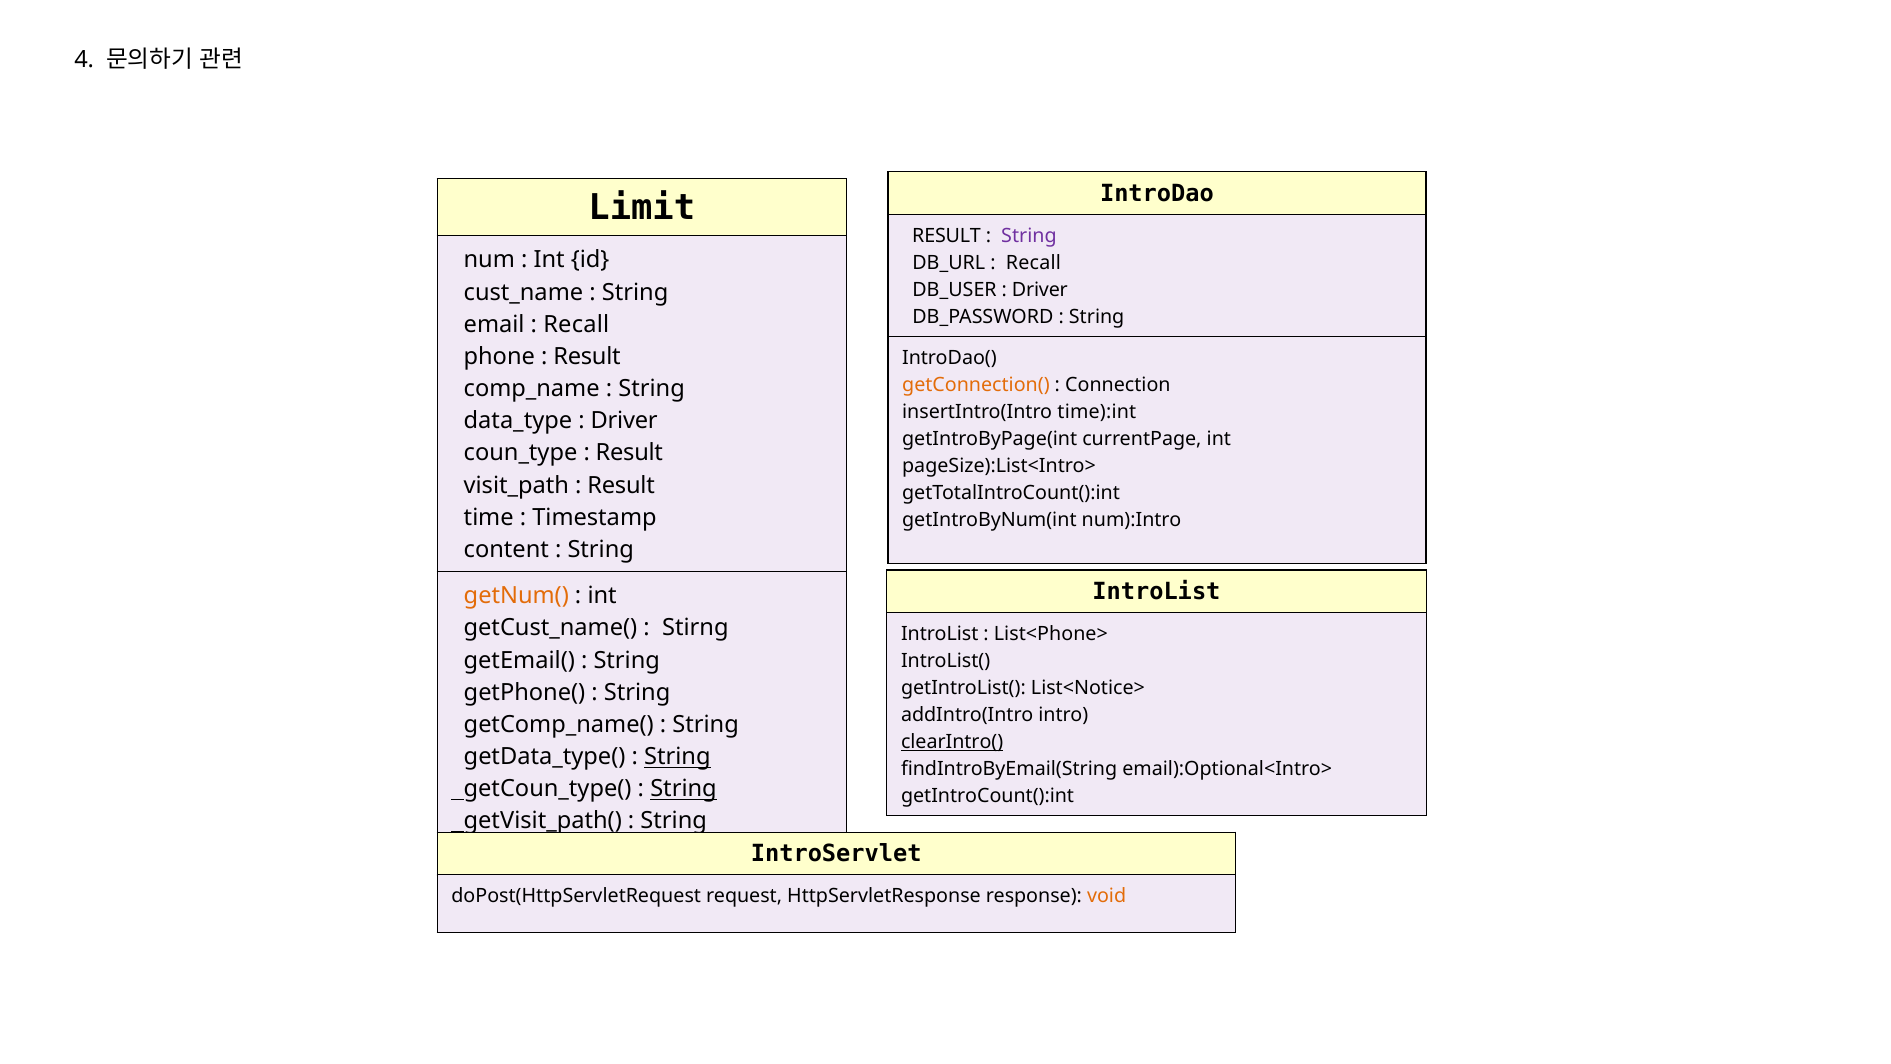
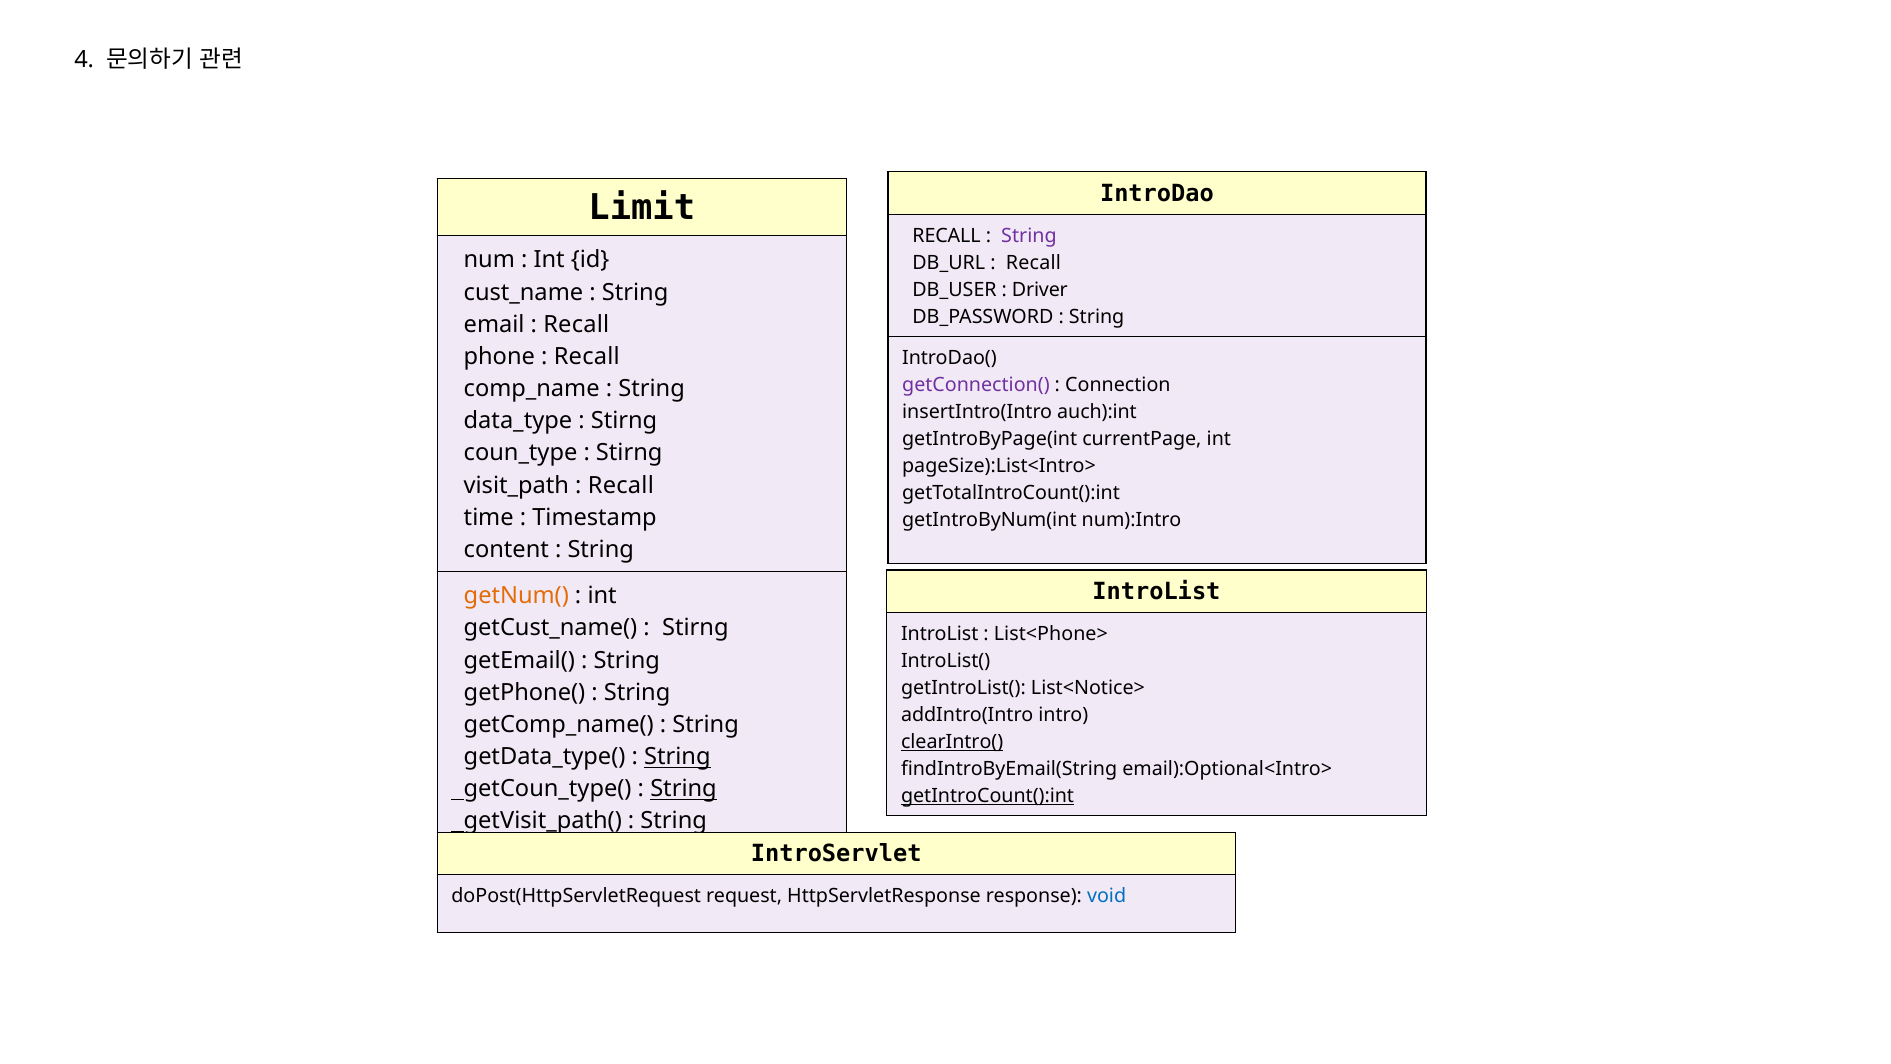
RESULT: RESULT -> RECALL (947, 236)
Result: Result -> Recall (587, 356)
getConnection( colour: orange -> purple (976, 385)
time):int: time):int -> auch):int (1097, 412)
Driver: Driver -> Stirng (624, 421)
Result: Result -> Stirng (629, 453)
Result: Result -> Recall (621, 485)
getIntroCount():int underline: none -> present (988, 796)
void colour: orange -> blue (1107, 896)
